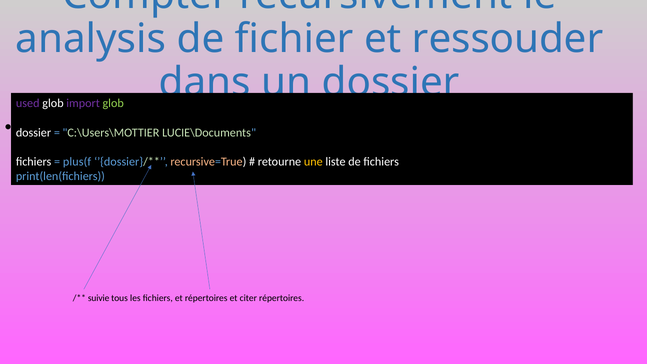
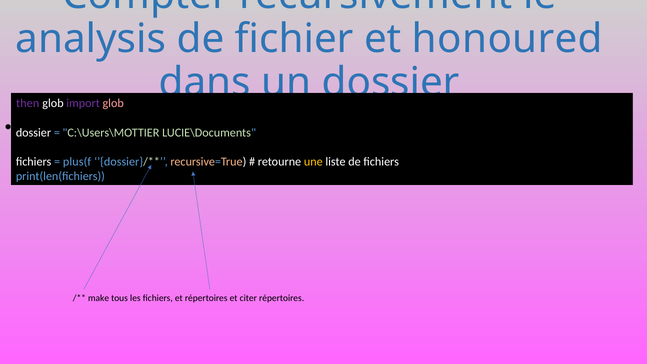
ressouder: ressouder -> honoured (507, 39)
used: used -> then (28, 103)
glob colour: light green -> pink (113, 103)
suivie: suivie -> make (99, 298)
